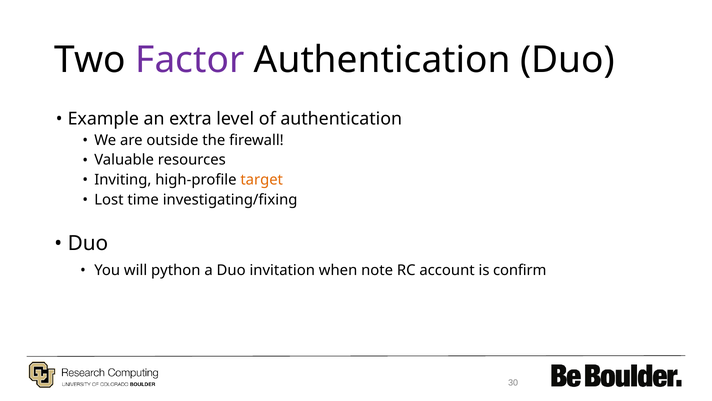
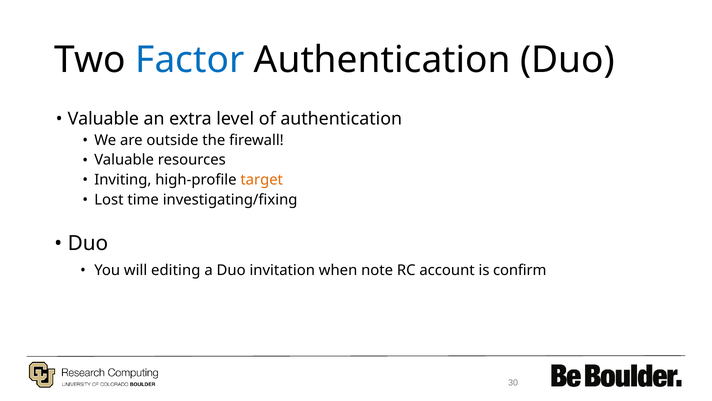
Factor colour: purple -> blue (190, 60)
Example: Example -> Valuable (103, 119)
python: python -> editing (176, 270)
